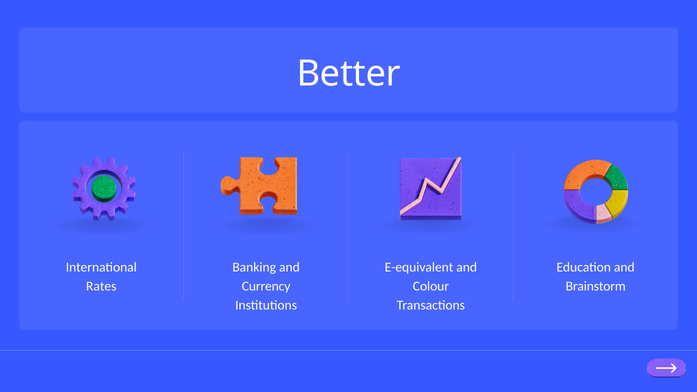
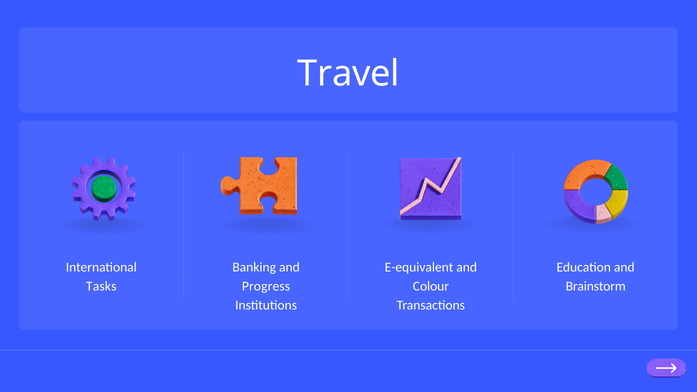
Better: Better -> Travel (349, 74)
Rates: Rates -> Tasks (101, 286)
Currency: Currency -> Progress (266, 286)
